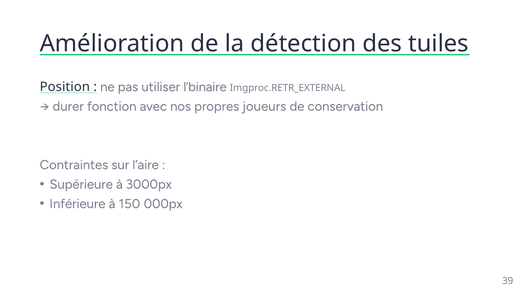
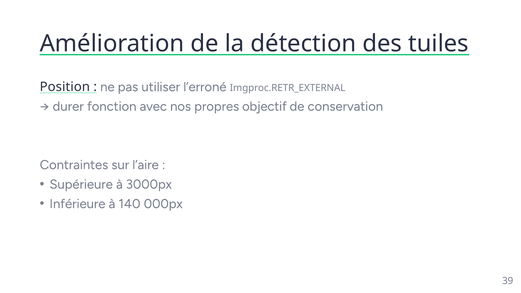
l’binaire: l’binaire -> l’erroné (205, 87)
joueurs: joueurs -> objectif (264, 106)
150: 150 -> 140 (129, 204)
